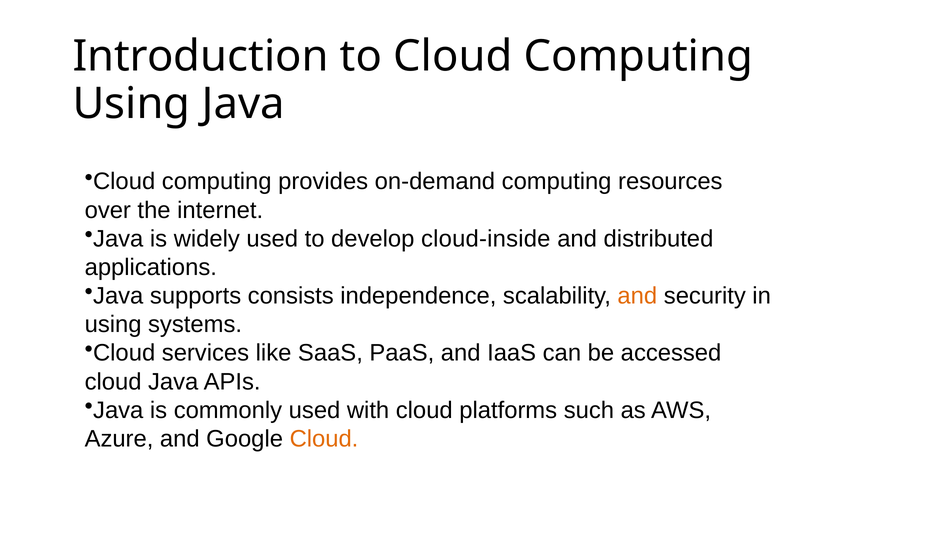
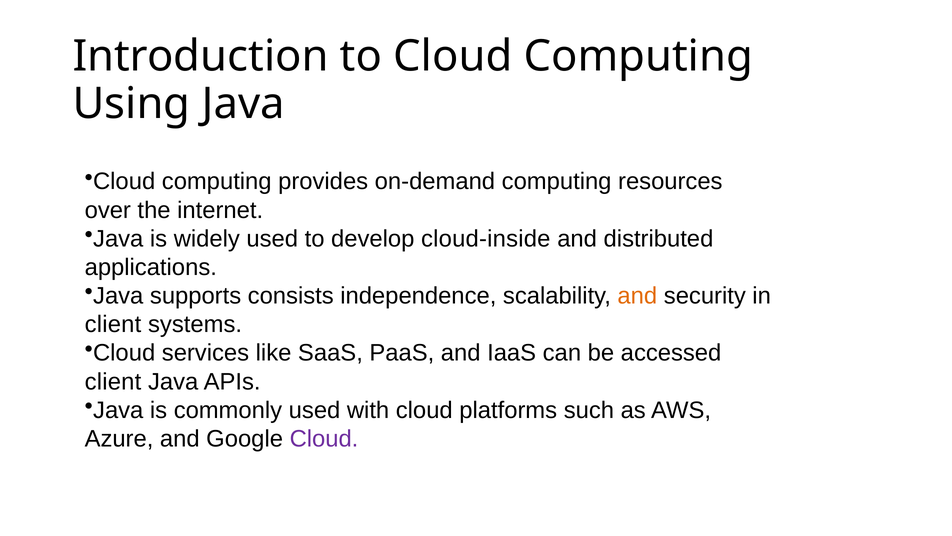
using: using -> client (113, 324)
cloud: cloud -> client (113, 381)
Cloud colour: orange -> purple (324, 438)
